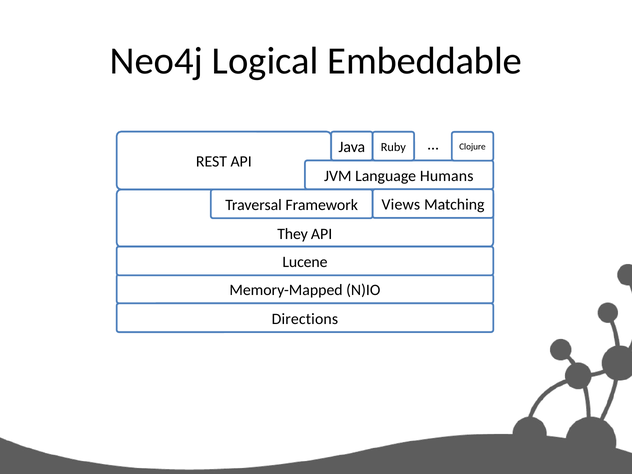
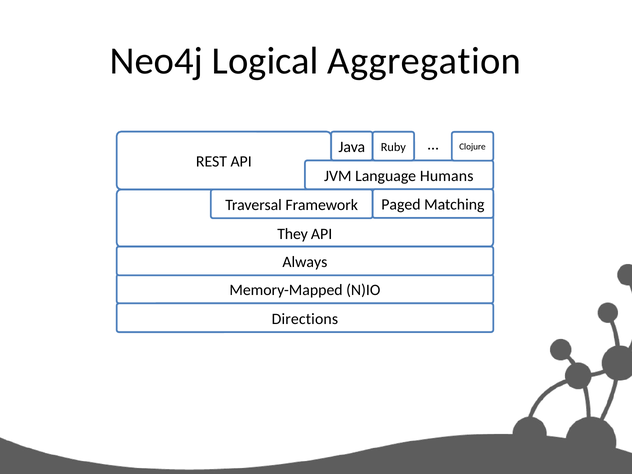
Embeddable: Embeddable -> Aggregation (424, 61)
Views: Views -> Paged (401, 205)
Lucene: Lucene -> Always (305, 262)
